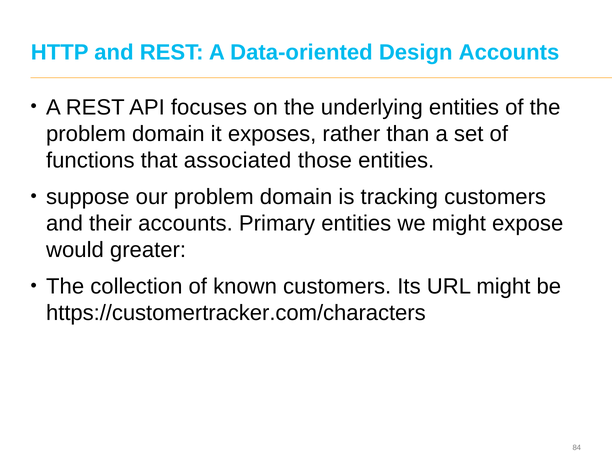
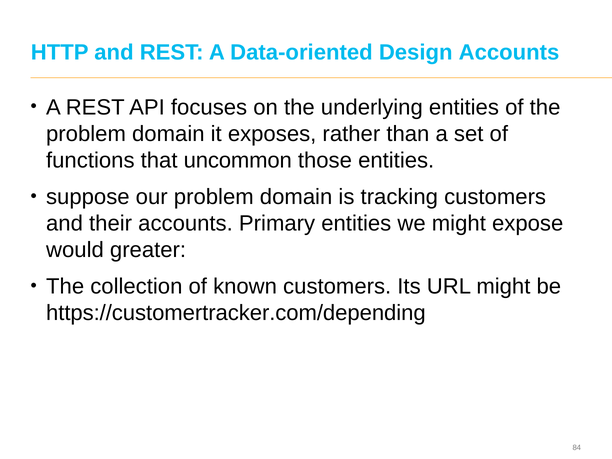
associated: associated -> uncommon (238, 160)
https://customertracker.com/characters: https://customertracker.com/characters -> https://customertracker.com/depending (236, 313)
